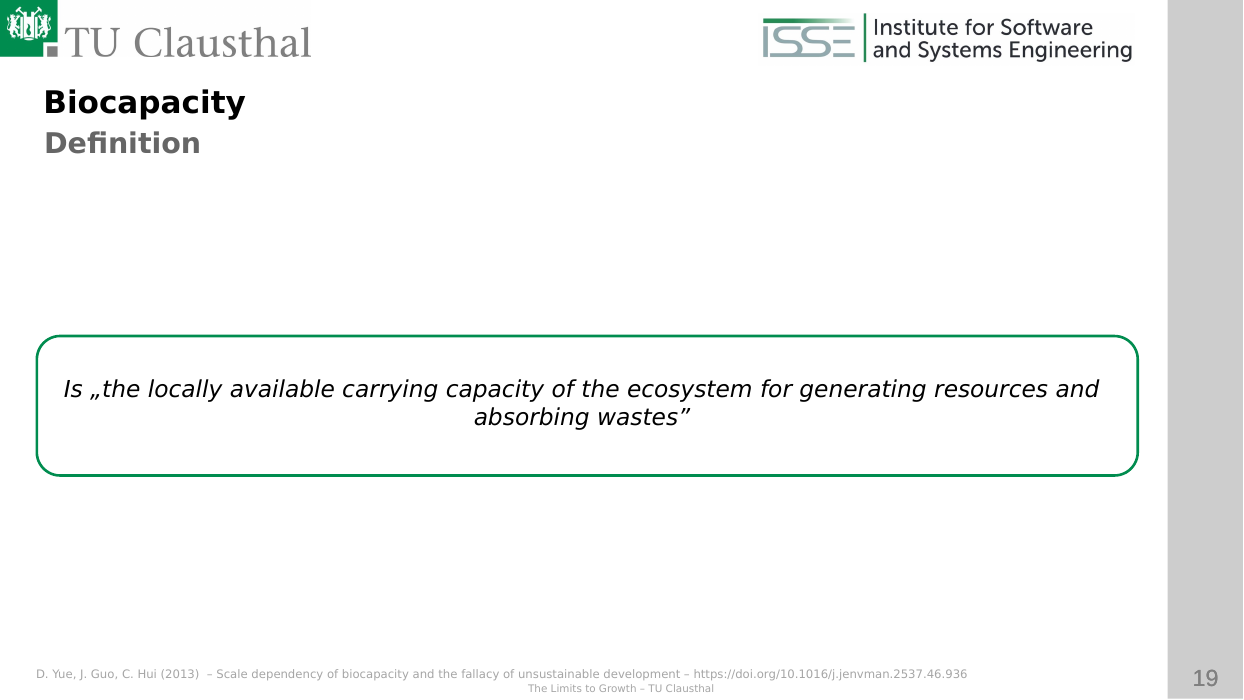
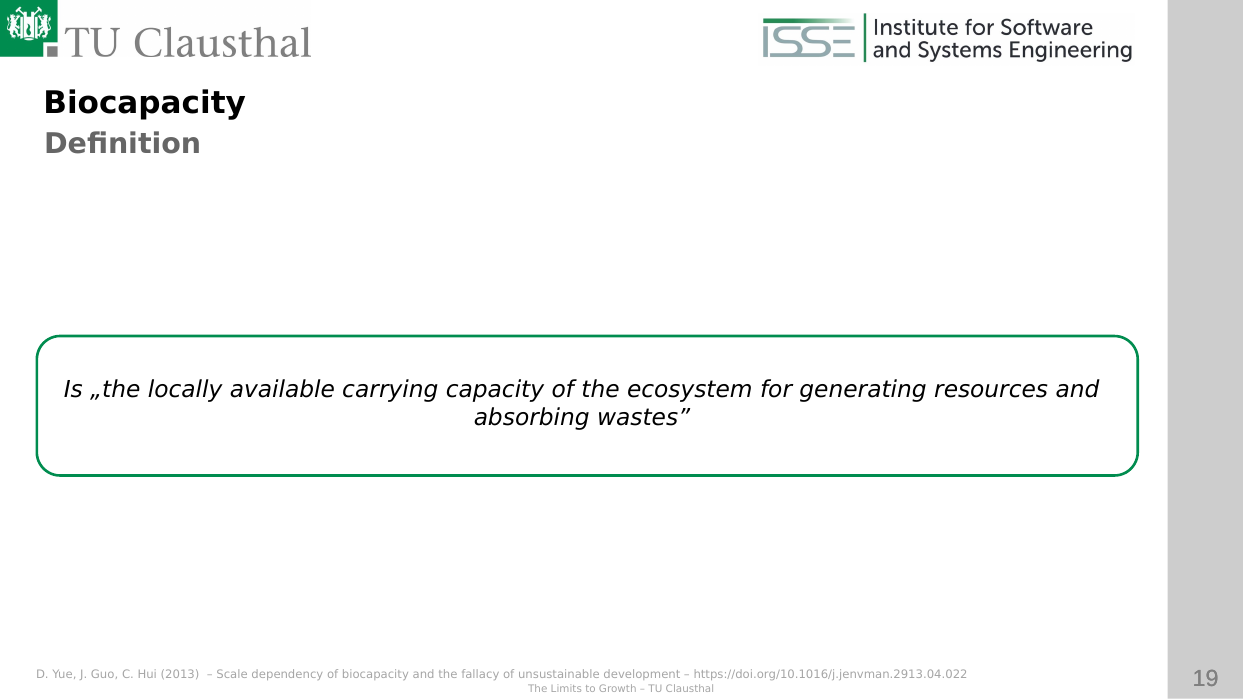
https://doi.org/10.1016/j.jenvman.2537.46.936: https://doi.org/10.1016/j.jenvman.2537.46.936 -> https://doi.org/10.1016/j.jenvman.2913.04.022 (831, 675)
